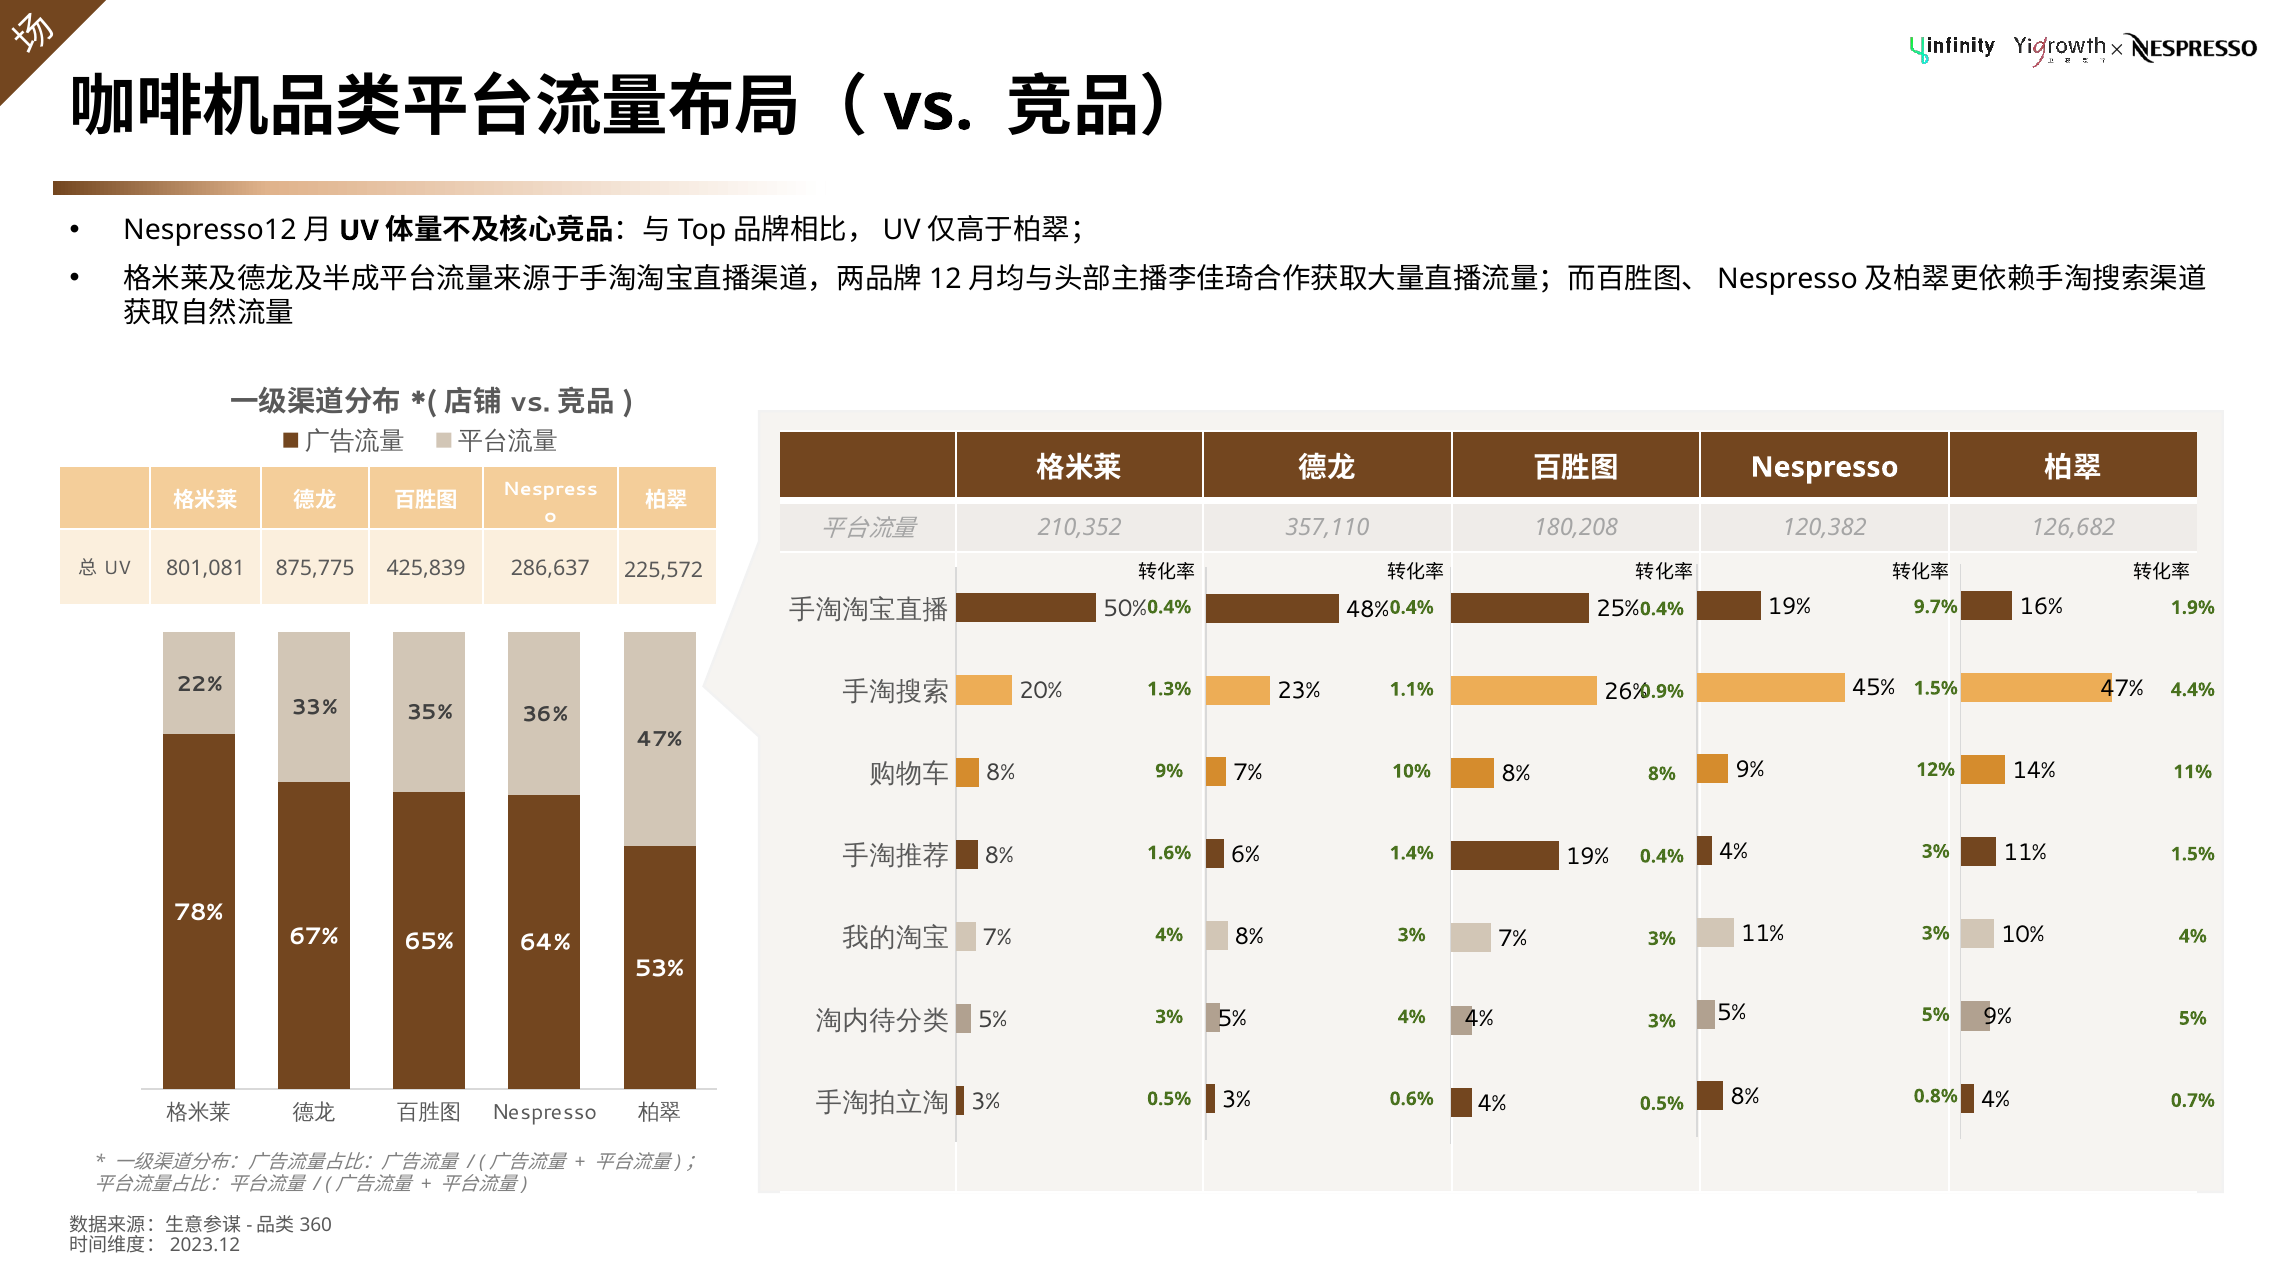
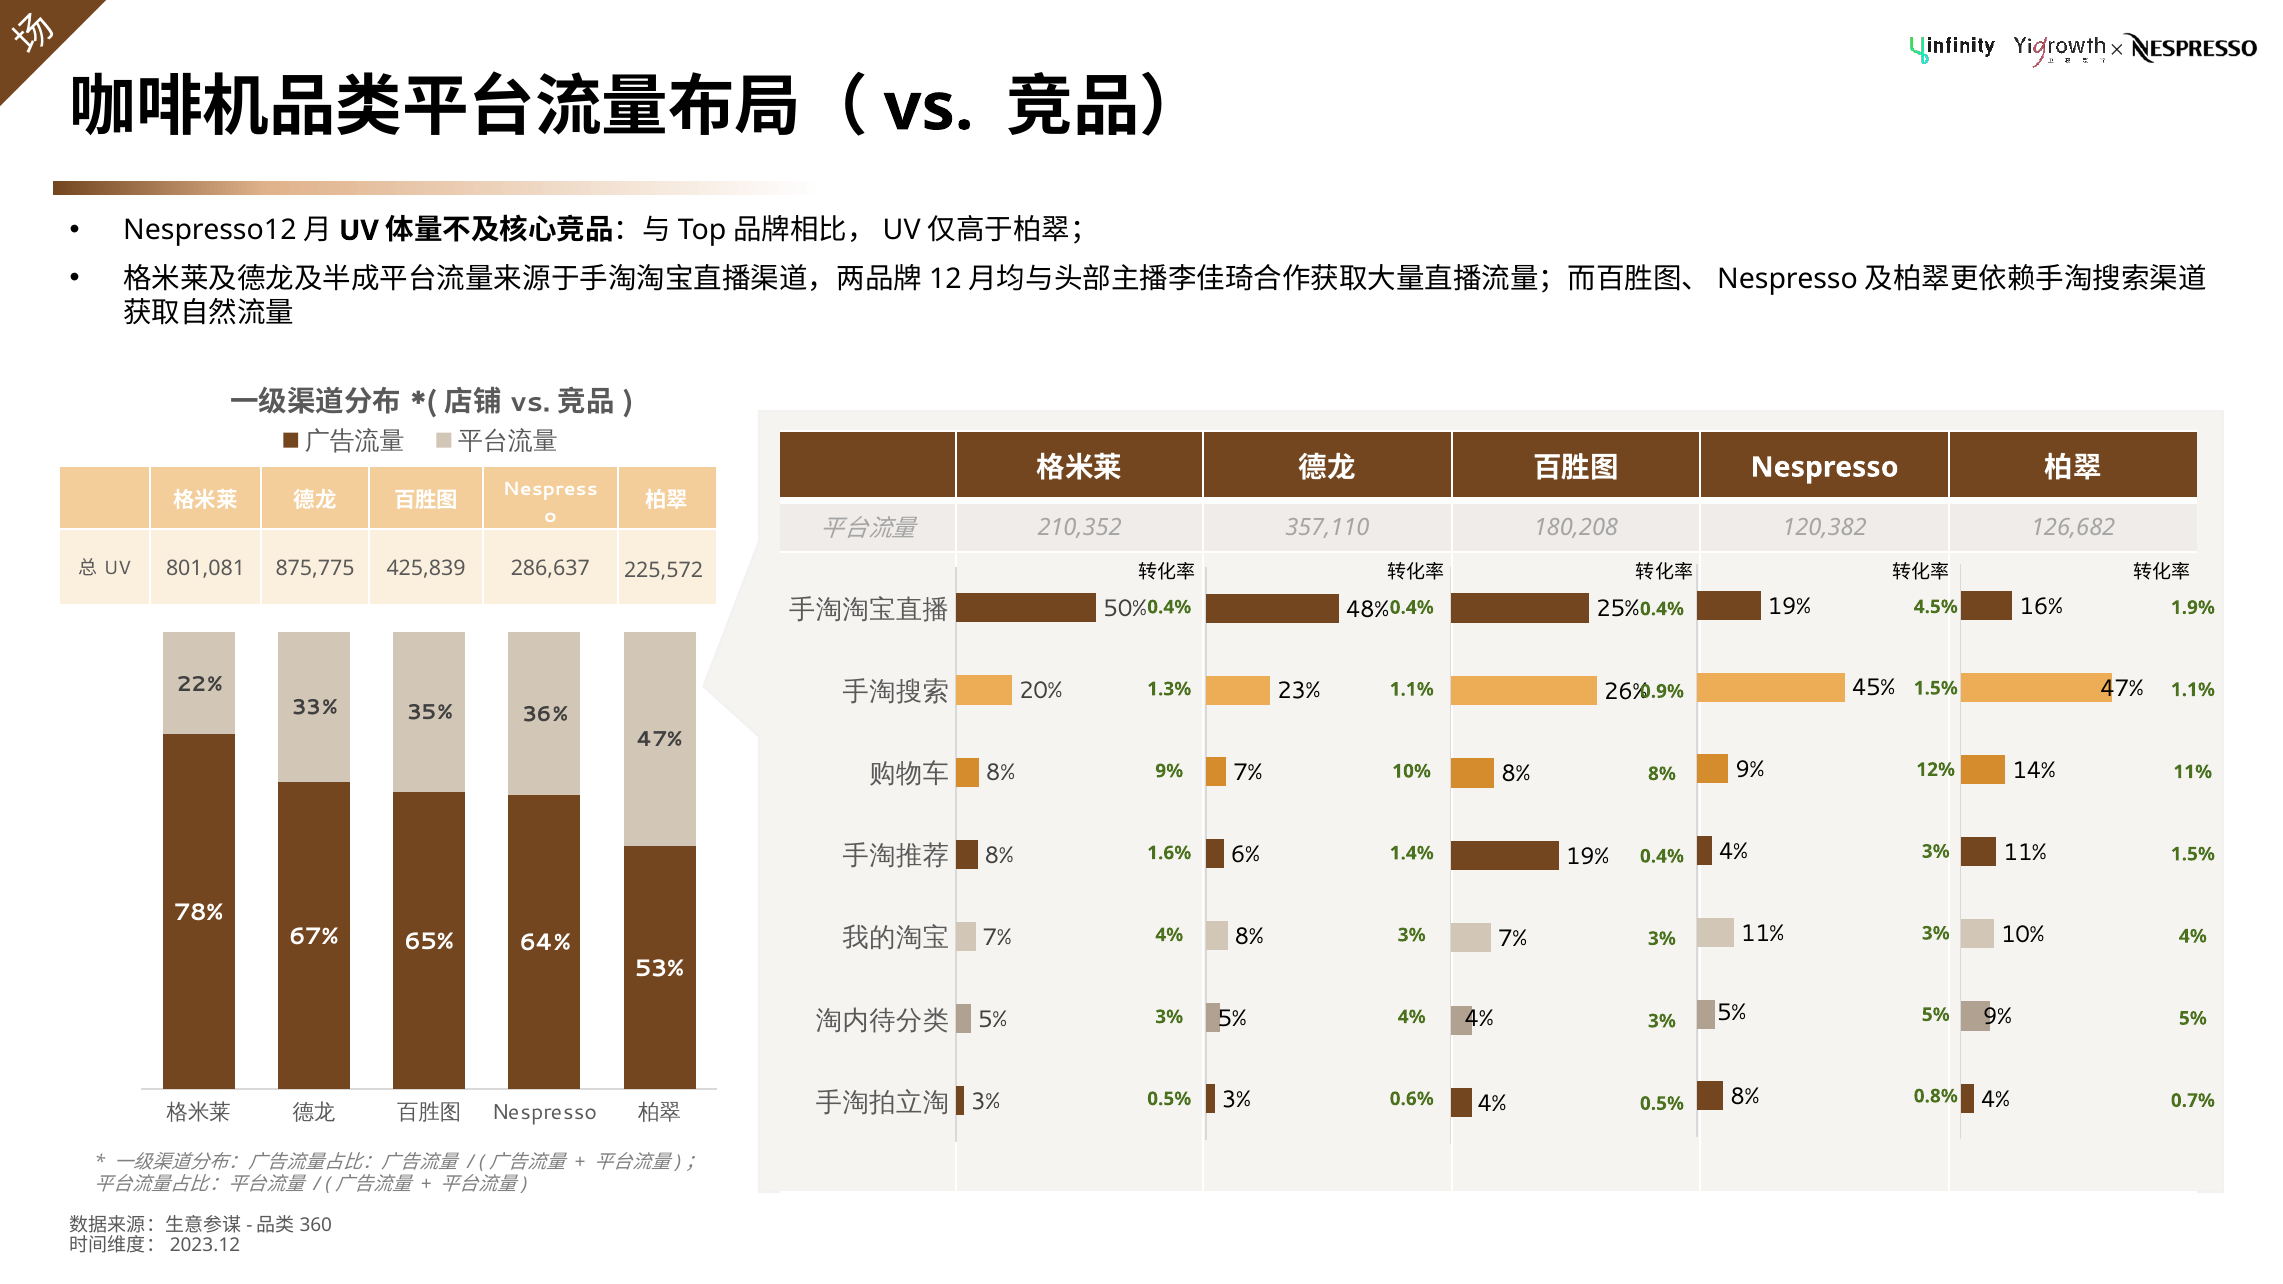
9.7%: 9.7% -> 4.5% (1936, 607)
4.4%: 4.4% -> 1.1% (2193, 690)
